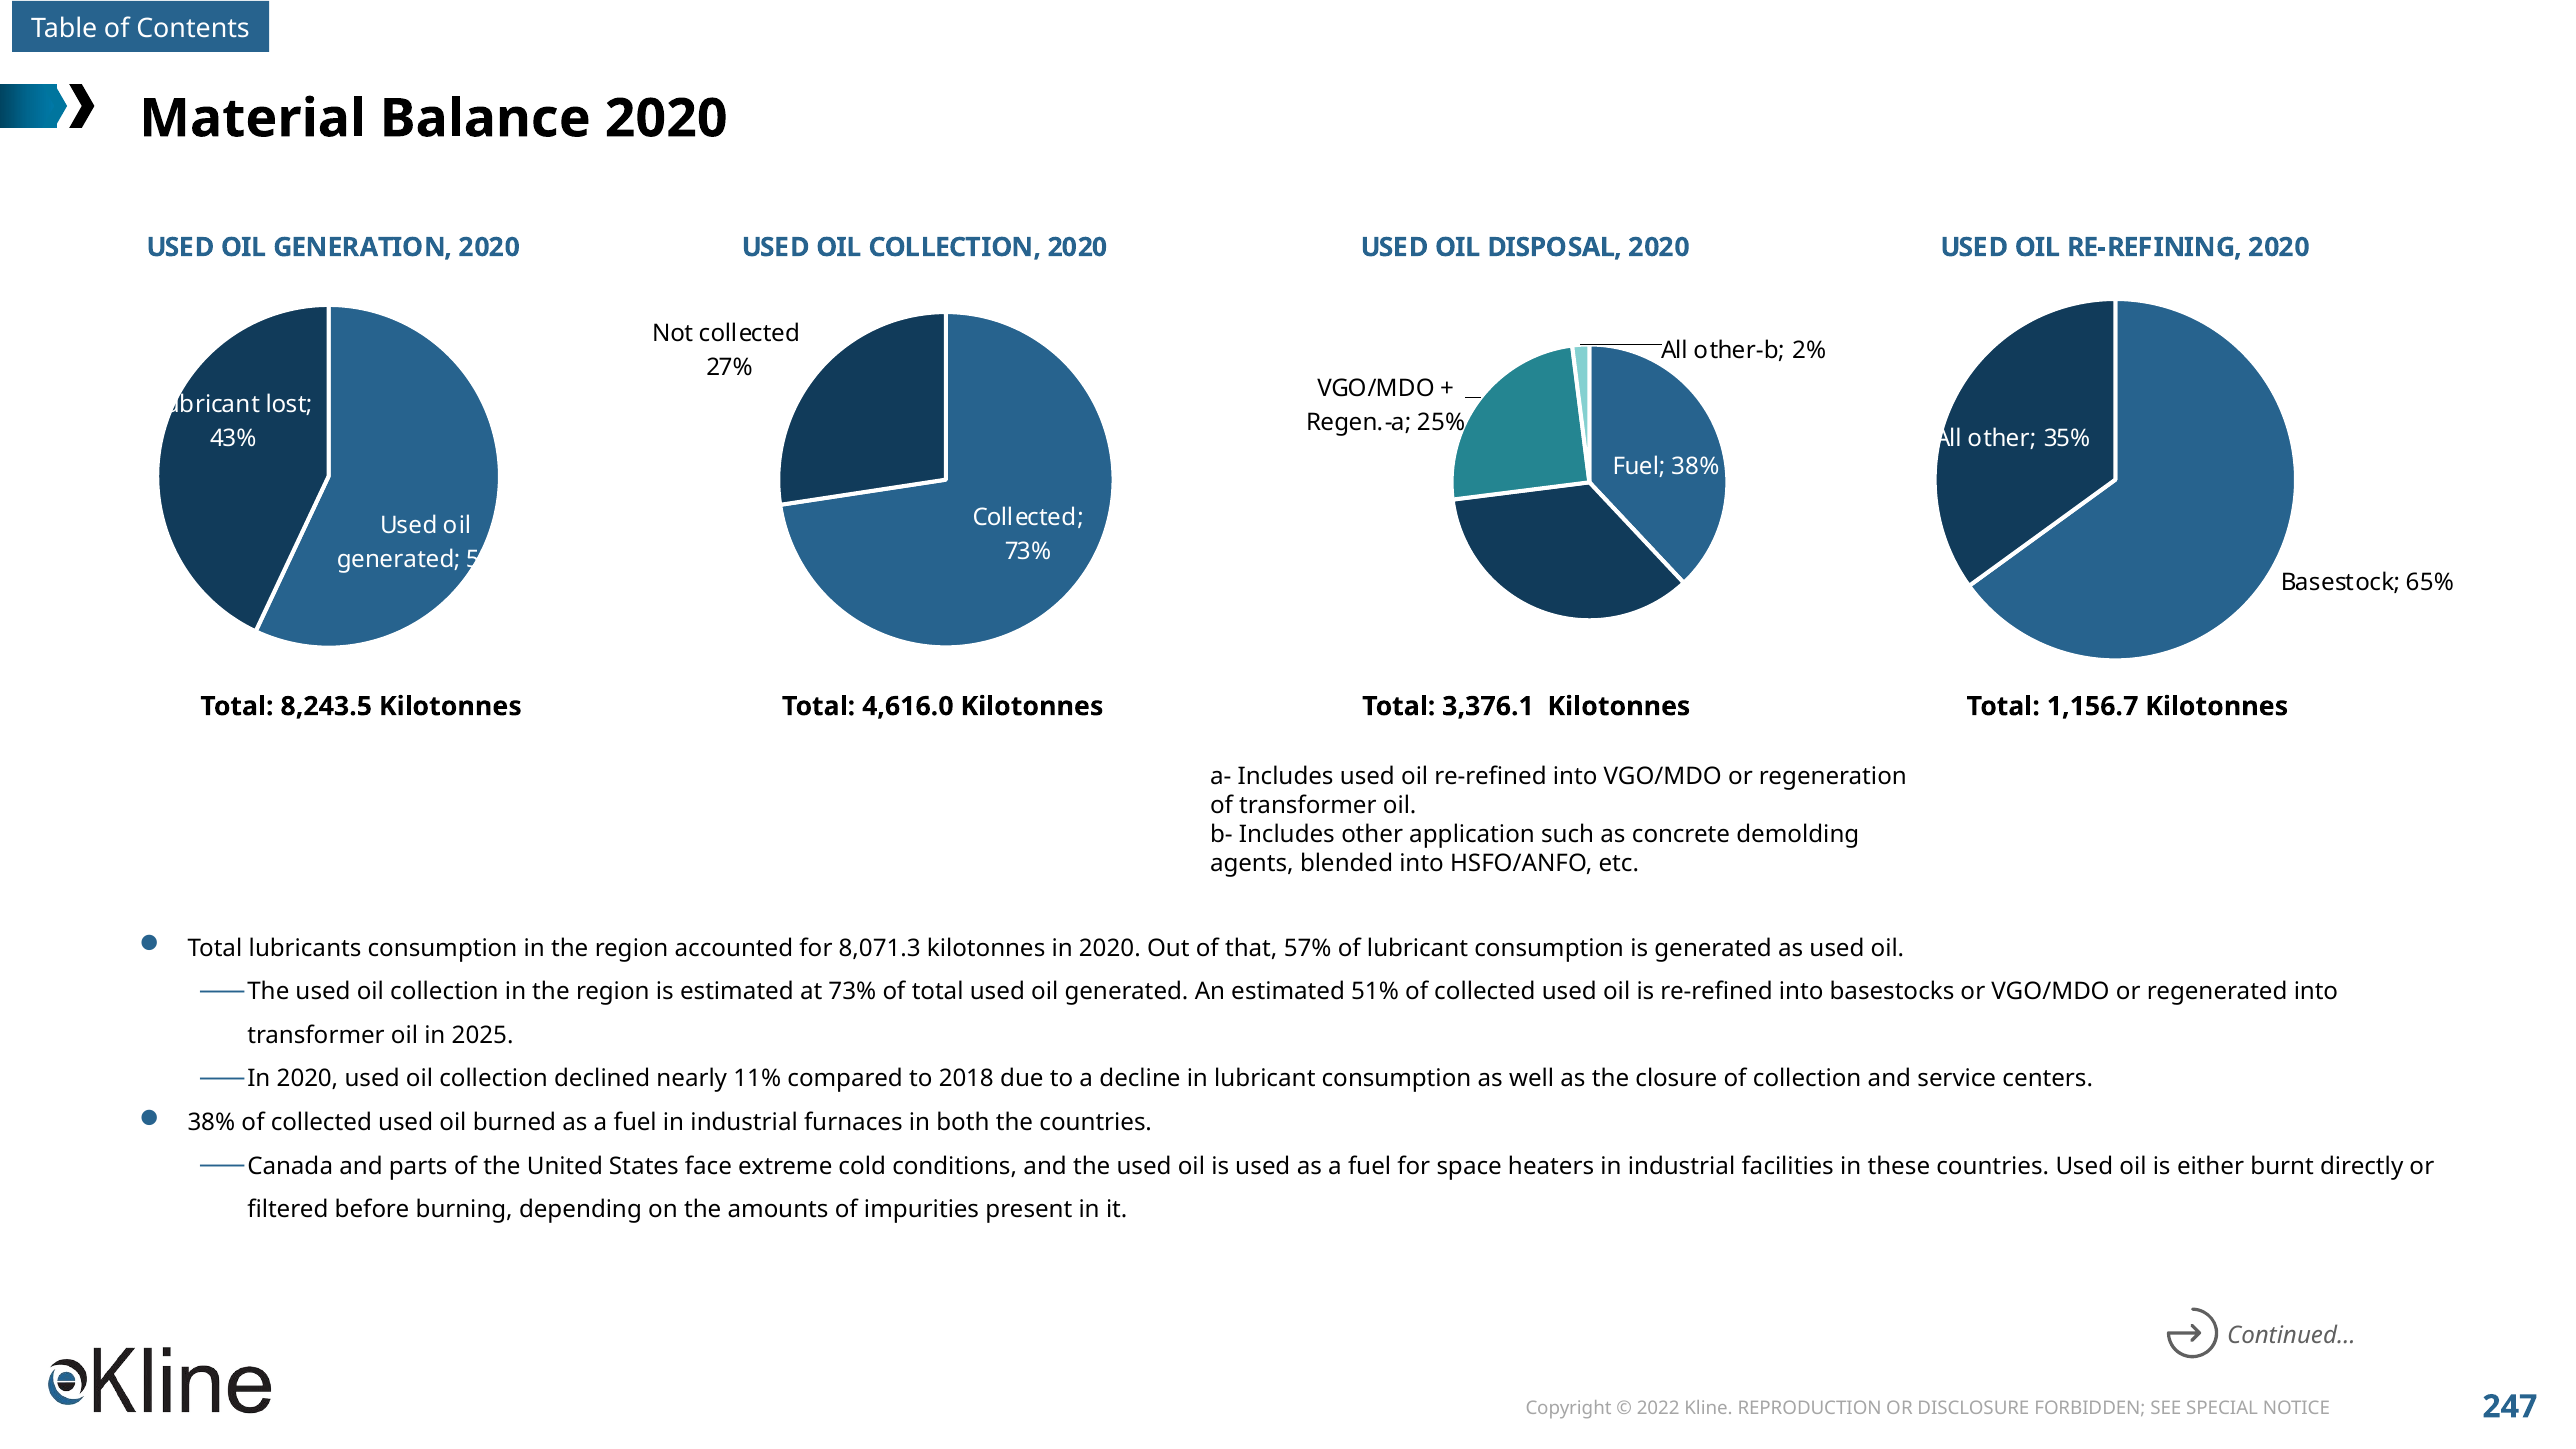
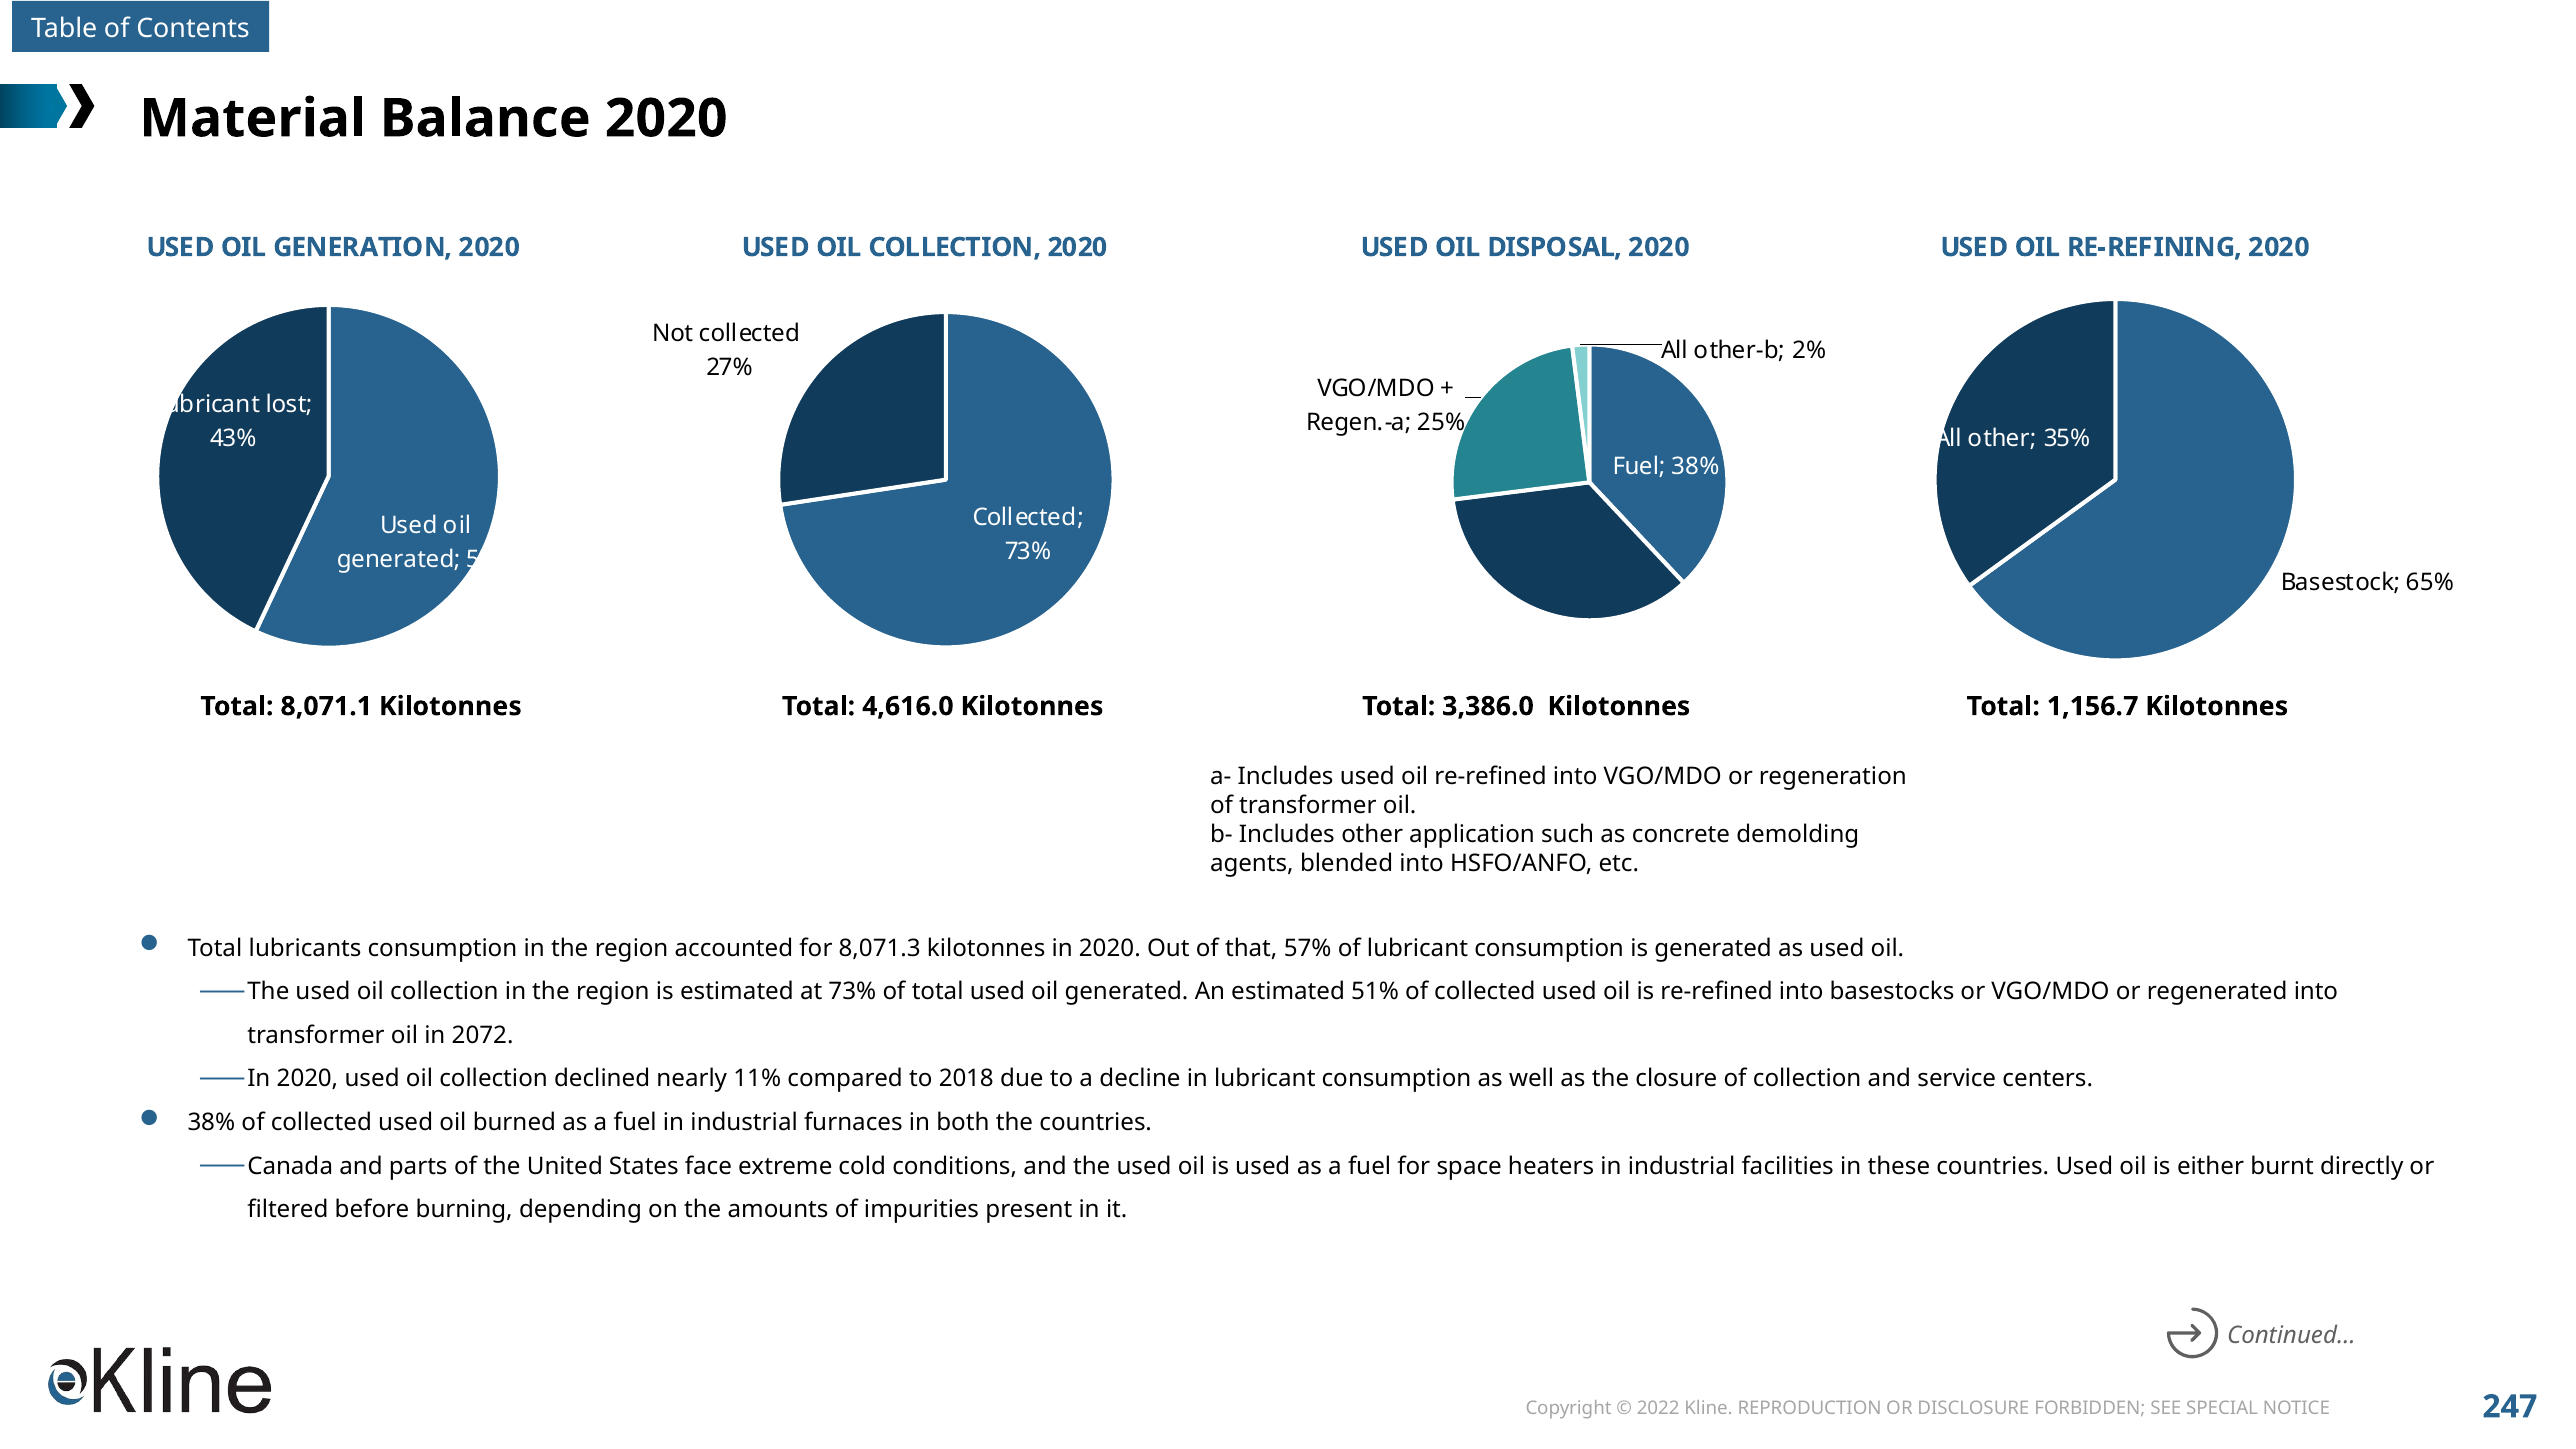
8,243.5: 8,243.5 -> 8,071.1 (326, 706)
3,376.1: 3,376.1 -> 3,386.0 (1488, 706)
2025: 2025 -> 2072 (483, 1035)
